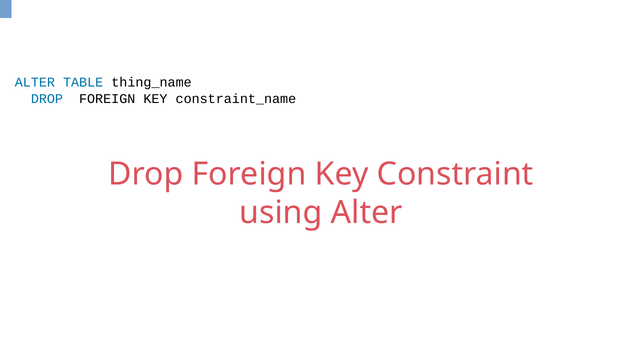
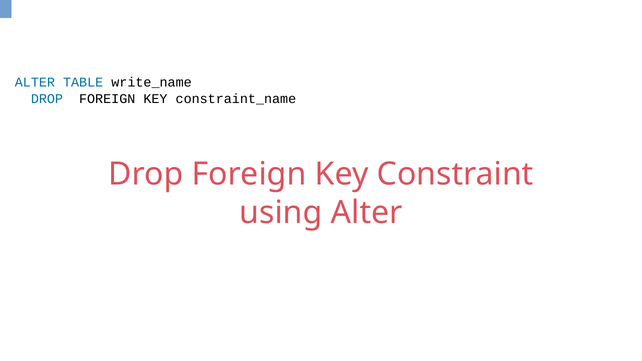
thing_name: thing_name -> write_name (152, 83)
